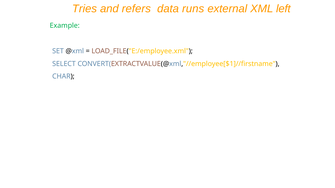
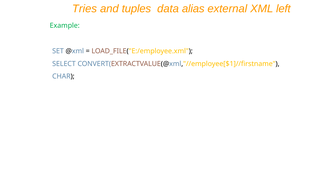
refers: refers -> tuples (136, 9)
runs: runs -> alias (193, 9)
